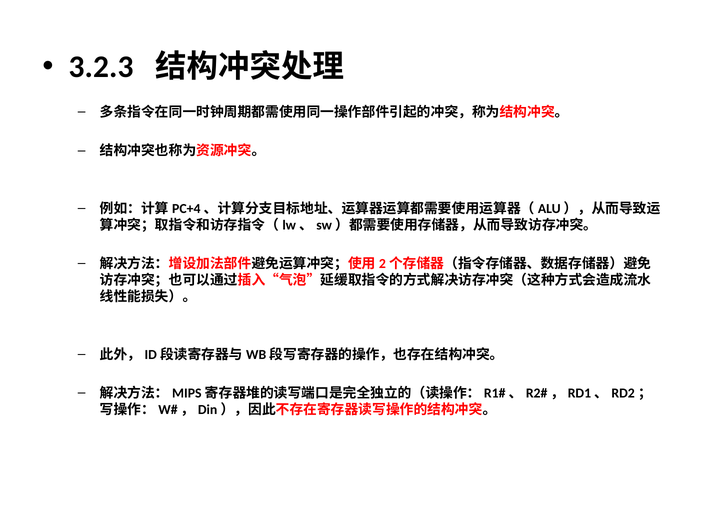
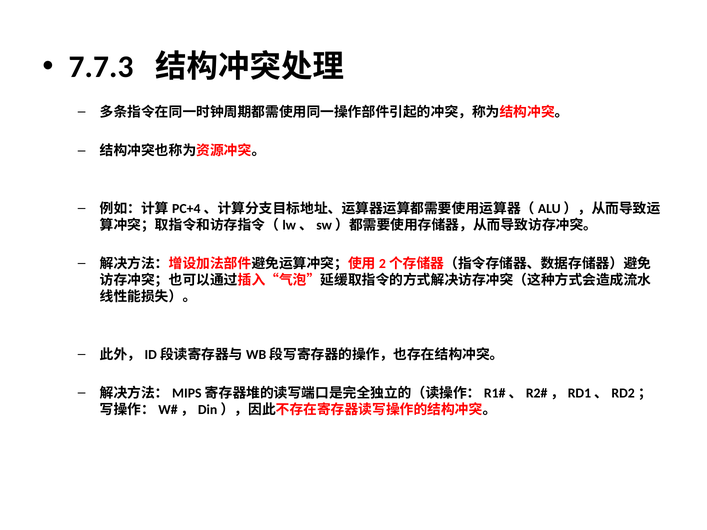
3.2.3: 3.2.3 -> 7.7.3 (101, 67)
